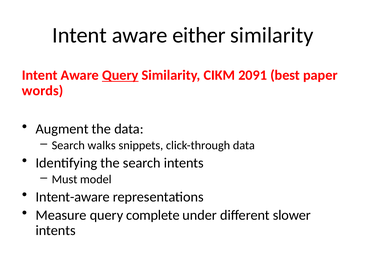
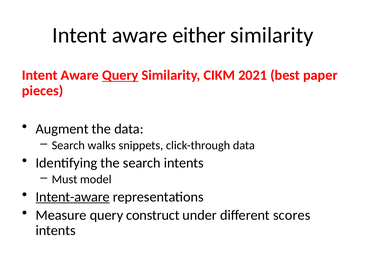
2091: 2091 -> 2021 (253, 75)
words: words -> pieces (43, 91)
Intent-aware underline: none -> present (73, 197)
complete: complete -> construct (153, 215)
slower: slower -> scores (292, 215)
